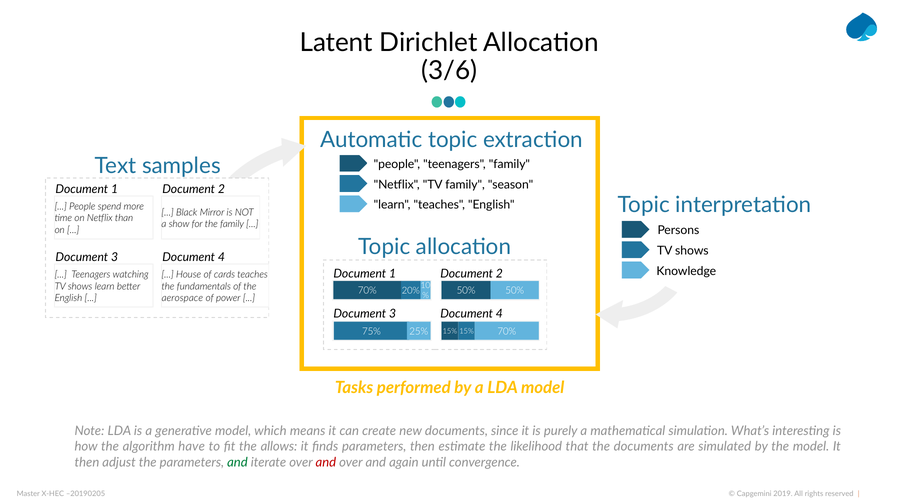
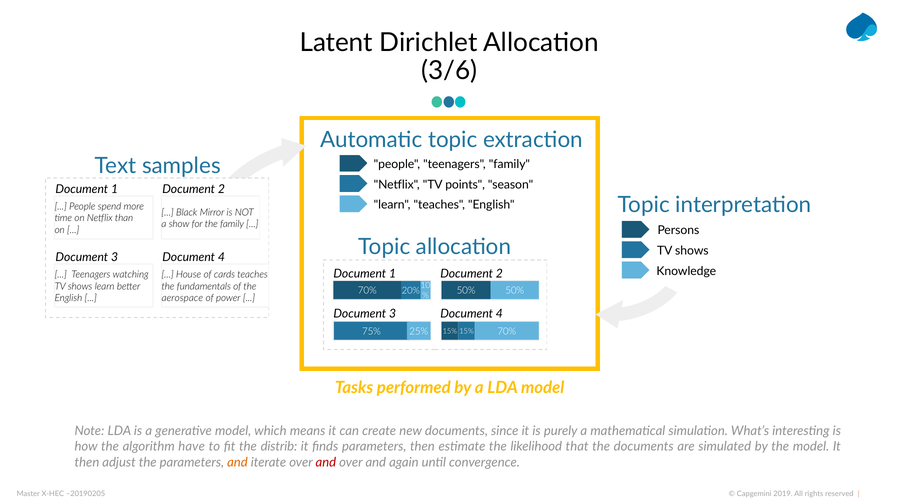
TV family: family -> points (465, 185)
allows: allows -> distrib (279, 447)
and colour: green -> orange (237, 463)
